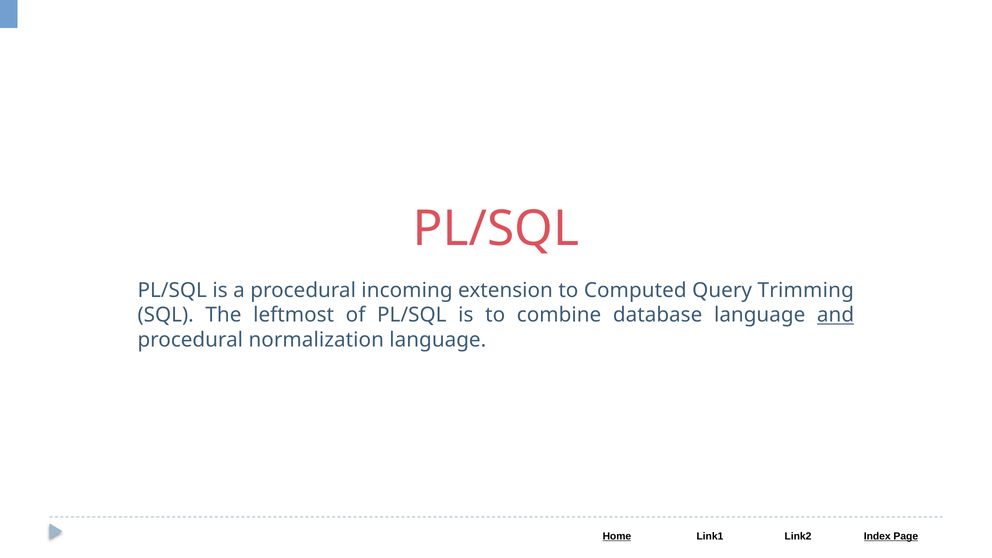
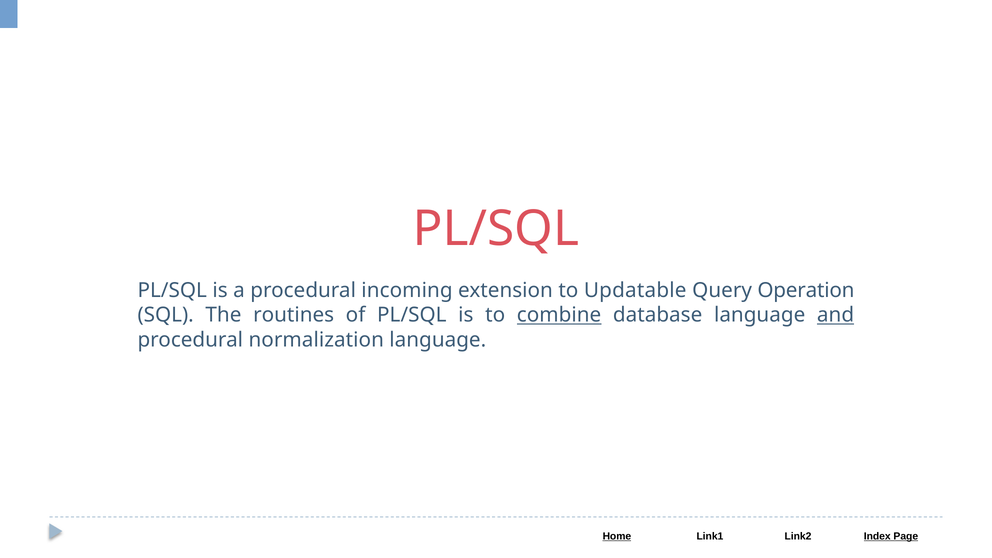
Computed: Computed -> Updatable (635, 290)
Trimming: Trimming -> Operation (806, 290)
leftmost: leftmost -> routines (294, 315)
combine underline: none -> present (559, 315)
